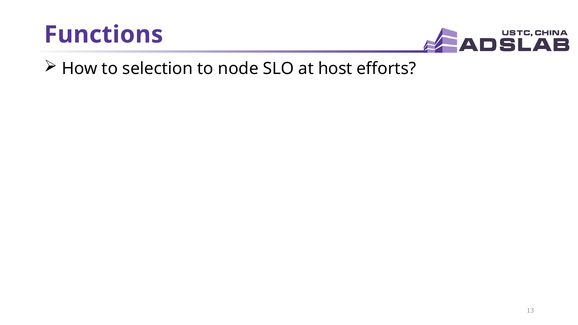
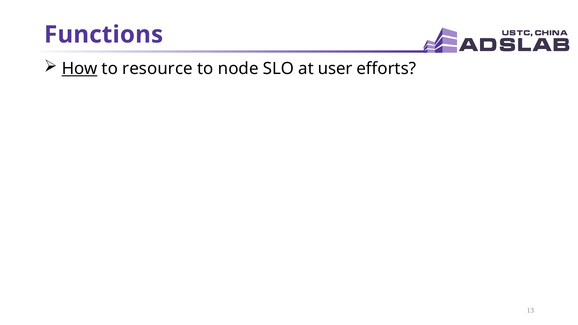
How underline: none -> present (80, 69)
selection: selection -> resource (158, 69)
host: host -> user (335, 69)
